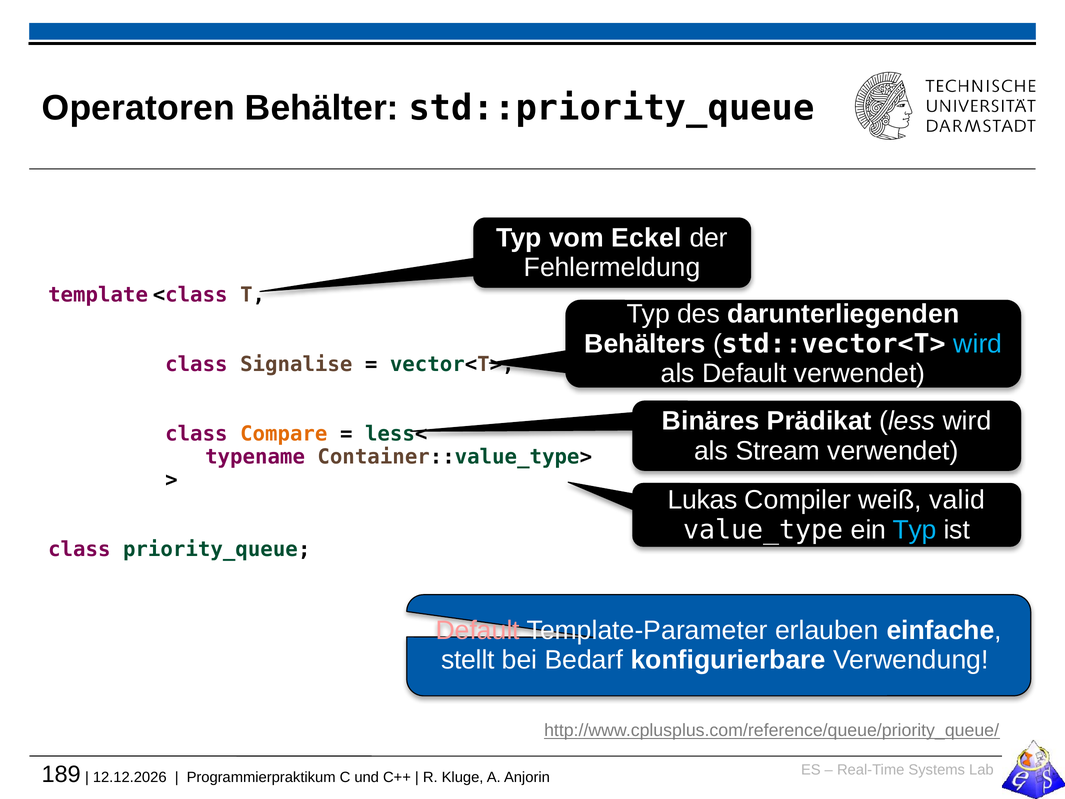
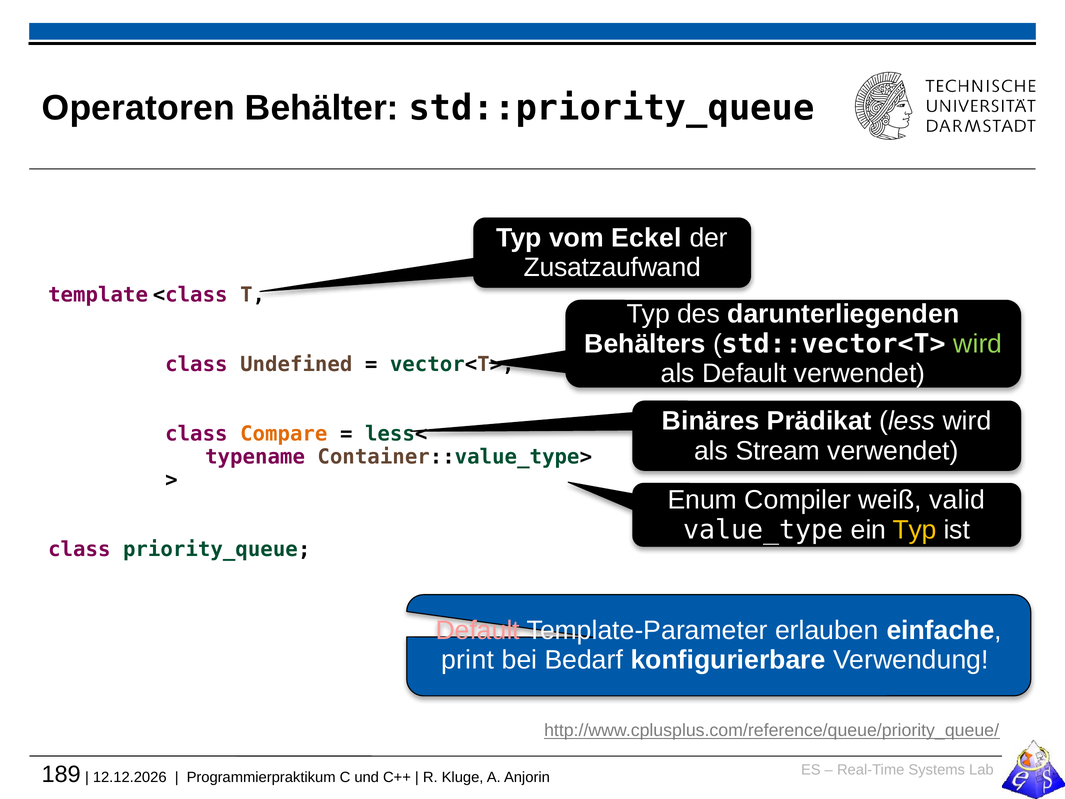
Fehlermeldung: Fehlermeldung -> Zusatzaufwand (612, 268)
wird colour: light blue -> light green (978, 344)
Signalise: Signalise -> Undefined (296, 364)
Lukas: Lukas -> Enum (702, 500)
Typ colour: light blue -> yellow (915, 530)
stellt: stellt -> print (468, 660)
